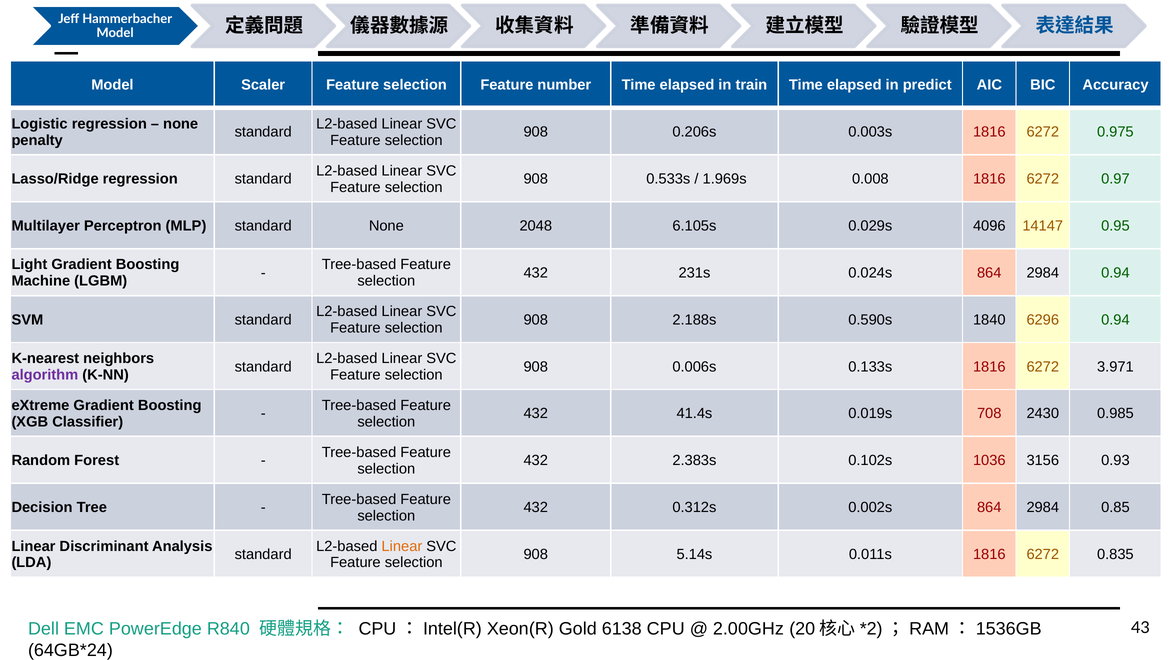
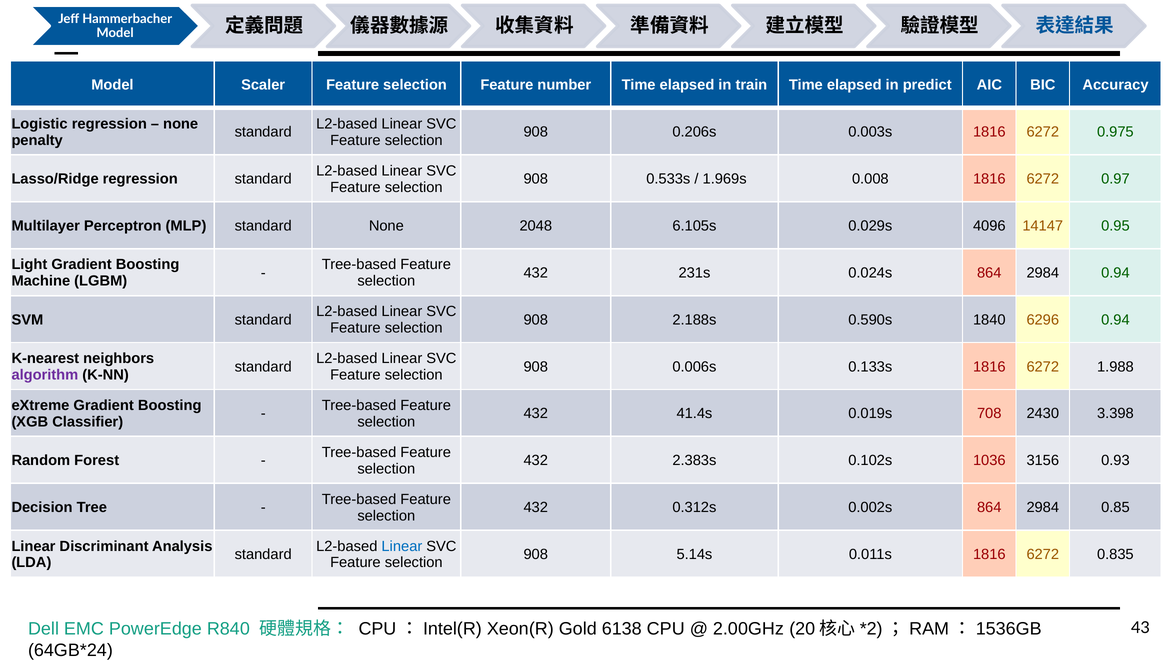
3.971: 3.971 -> 1.988 (1115, 367)
0.985: 0.985 -> 3.398 (1115, 414)
Linear colour: orange -> blue (402, 547)
